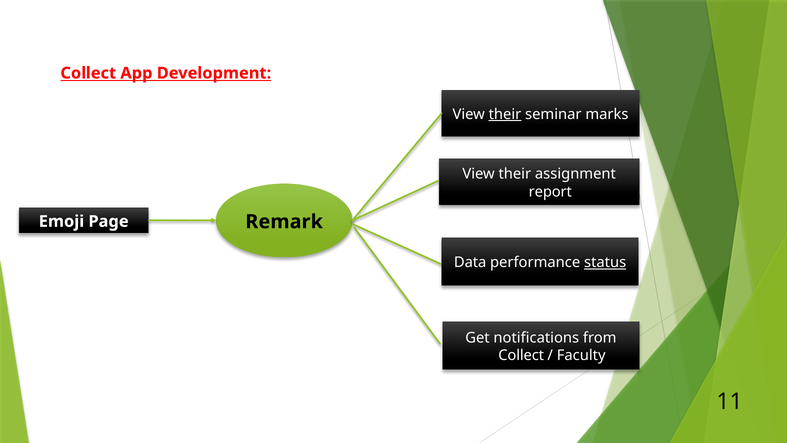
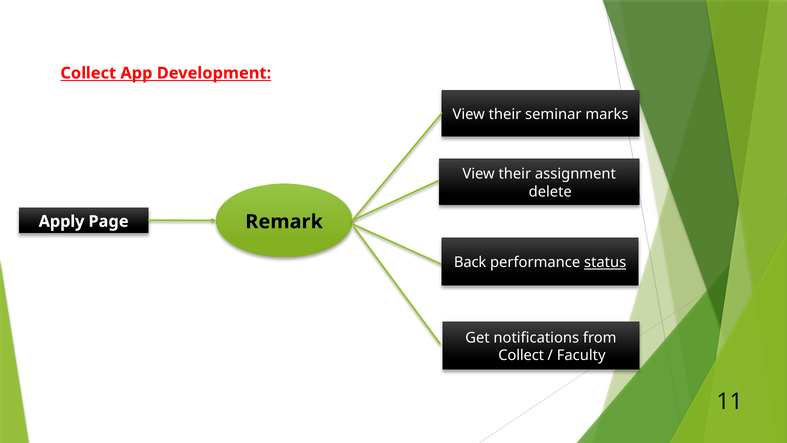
their underline: present -> none (505, 114)
report: report -> delete (550, 192)
Emoji: Emoji -> Apply (62, 221)
Data: Data -> Back (470, 262)
